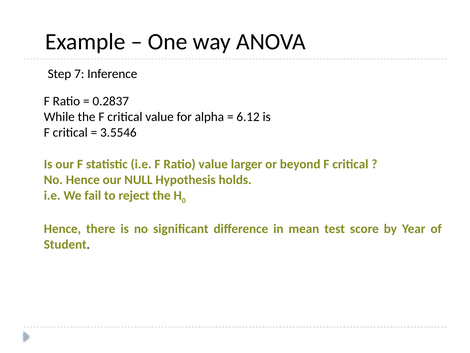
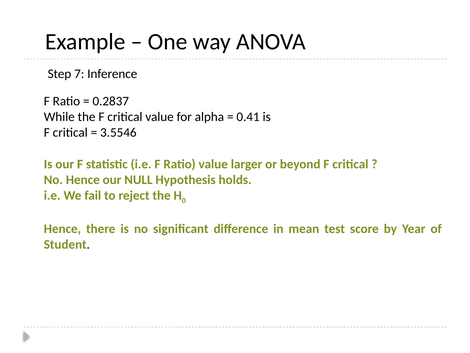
6.12: 6.12 -> 0.41 (248, 117)
